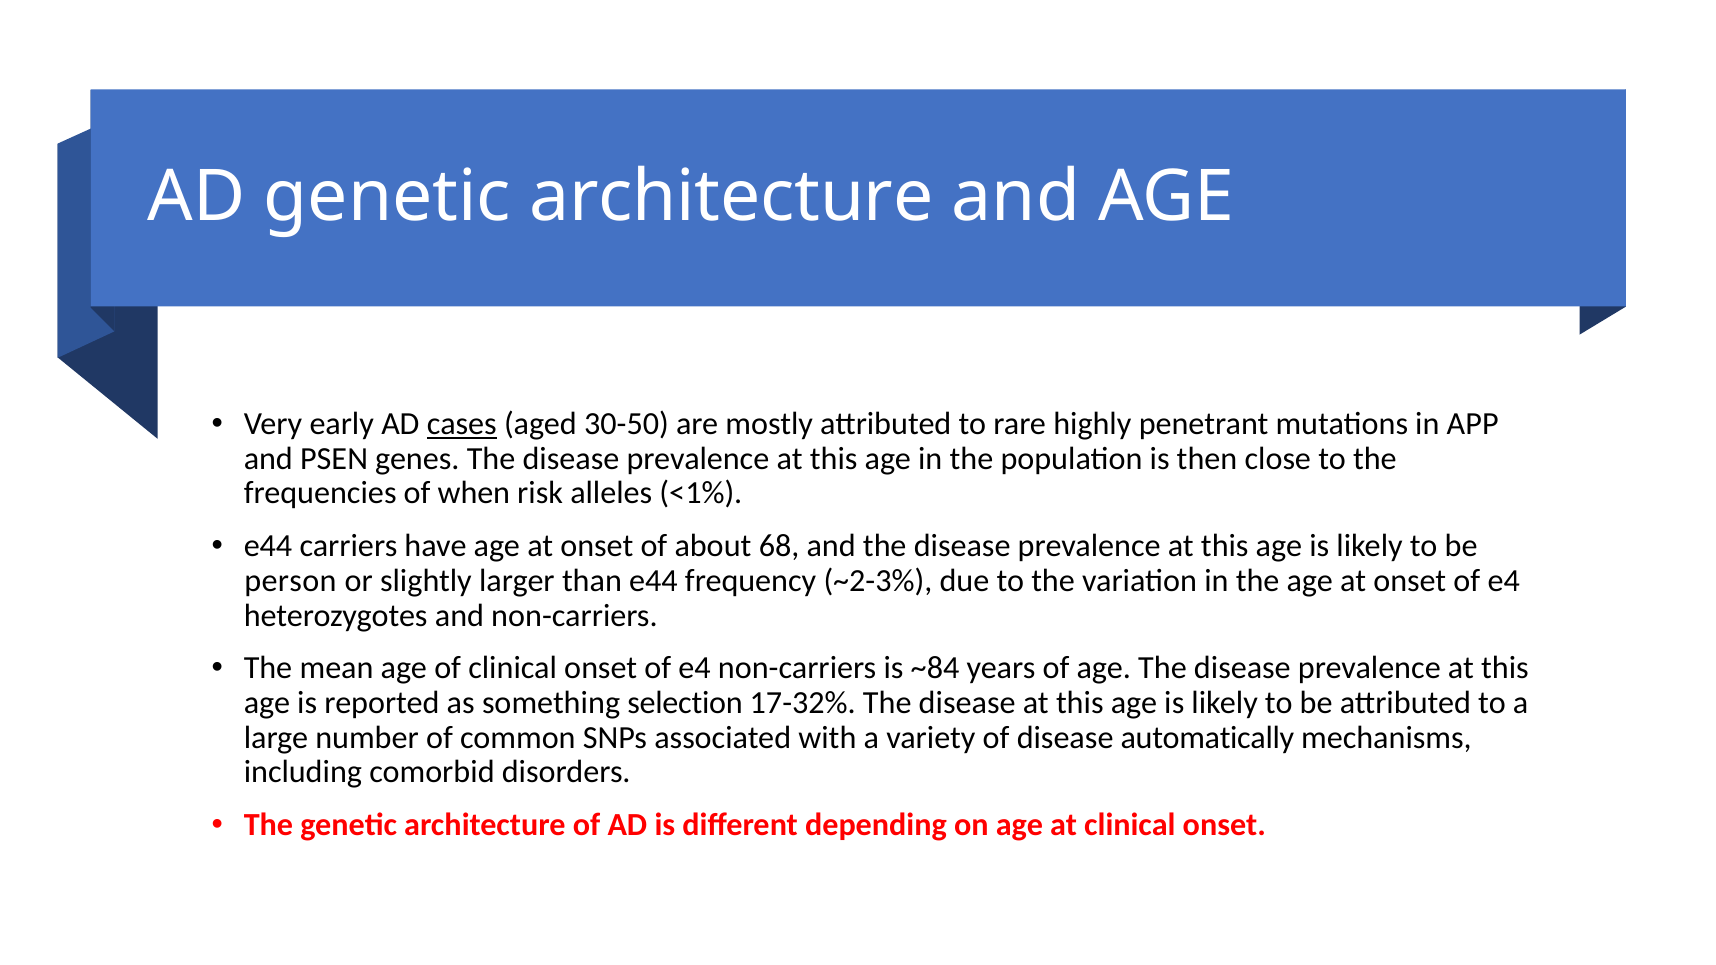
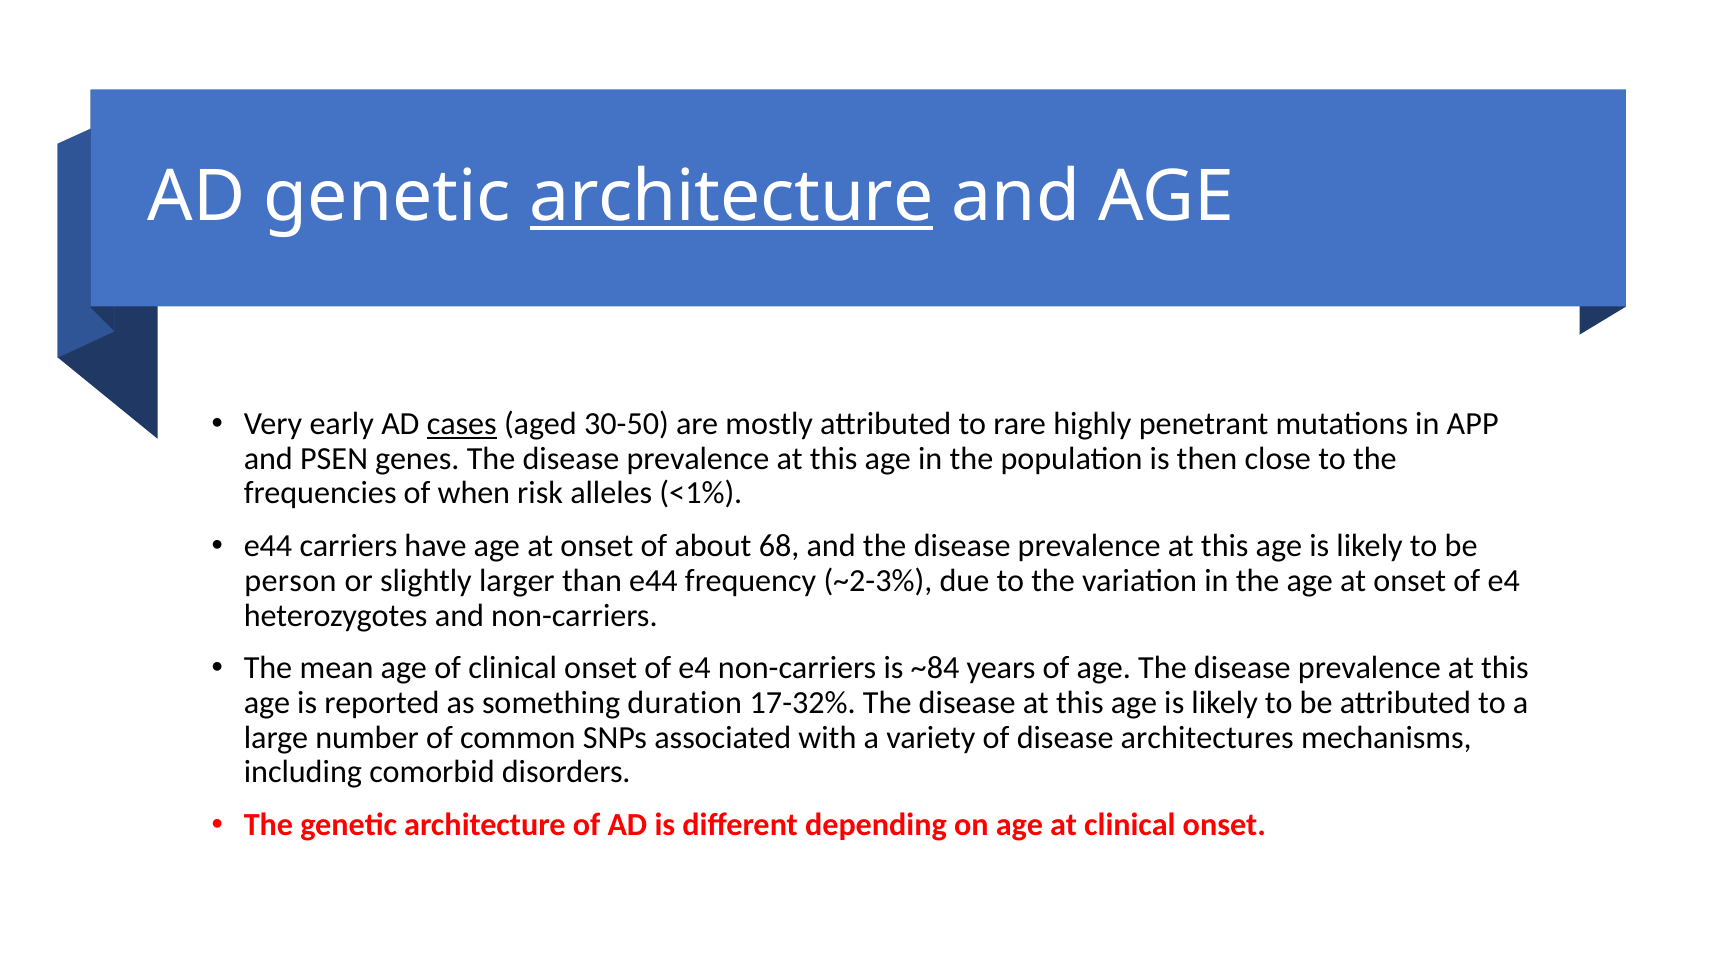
architecture underline: none -> present (732, 197)
selection: selection -> duration (685, 703)
automatically: automatically -> architectures (1207, 738)
